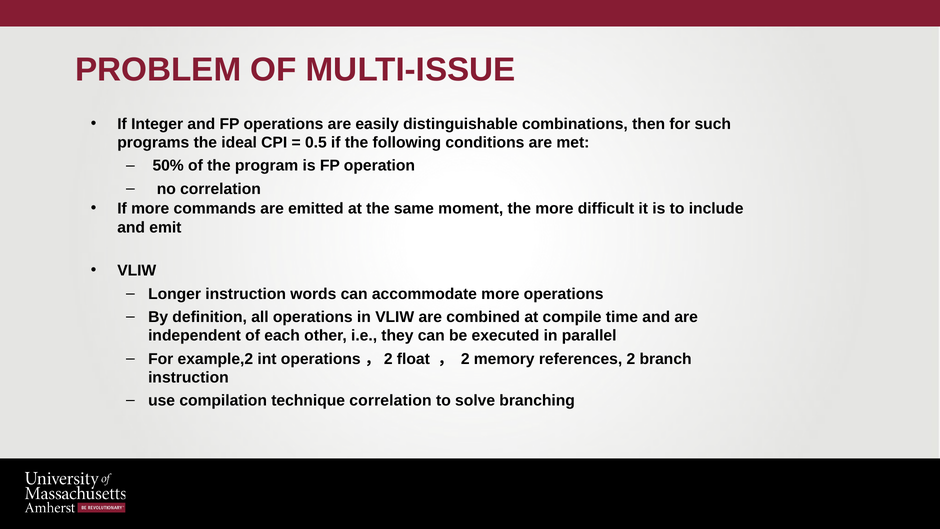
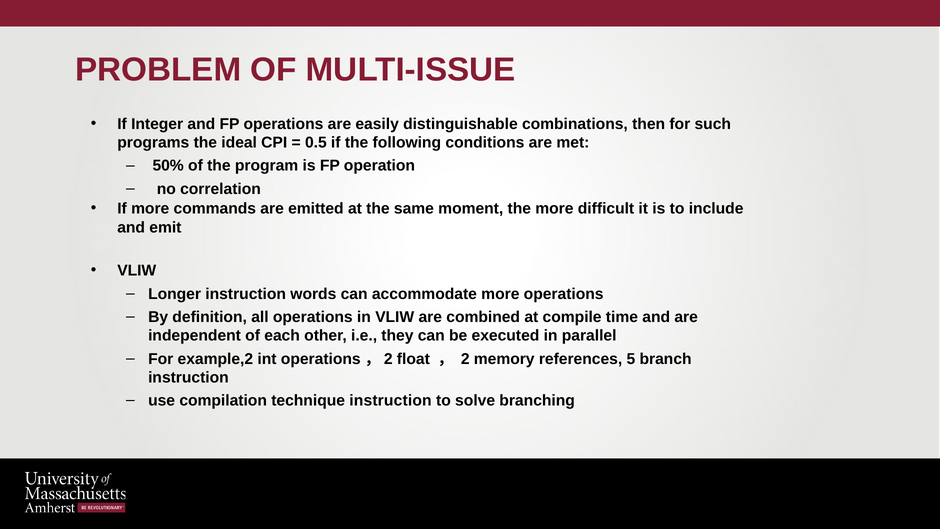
references 2: 2 -> 5 (631, 359)
technique correlation: correlation -> instruction (390, 400)
